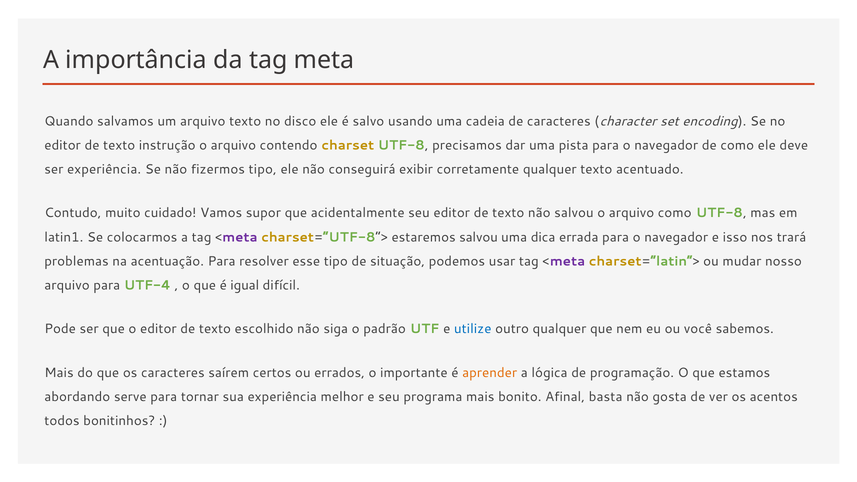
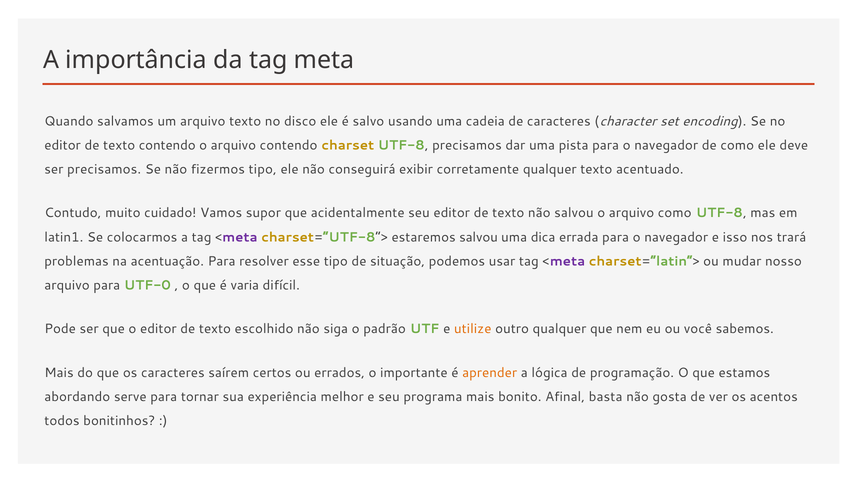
texto instrução: instrução -> contendo (167, 145)
ser experiência: experiência -> precisamos (104, 169)
UTF-4: UTF-4 -> UTF-0 (147, 285)
igual: igual -> varia (245, 285)
utilize colour: blue -> orange (473, 329)
